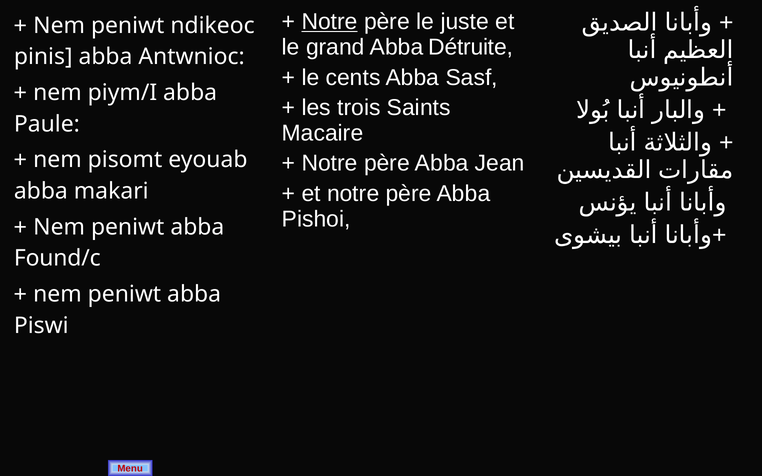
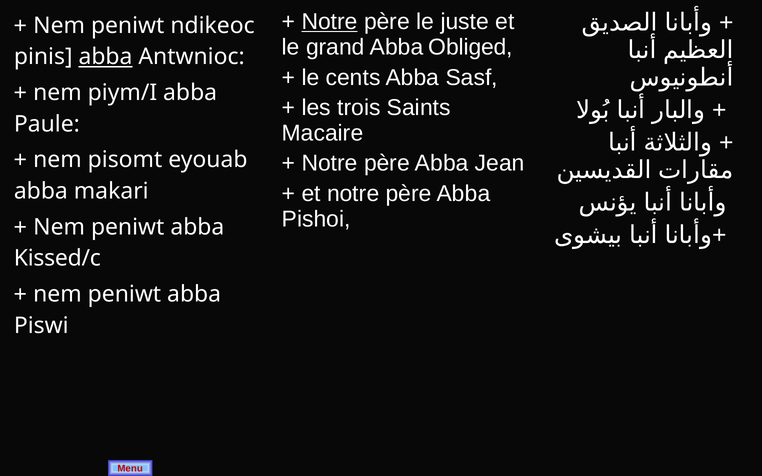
Détruite: Détruite -> Obliged (471, 47)
abba underline: none -> present (105, 57)
Found/c: Found/c -> Kissed/c (57, 258)
